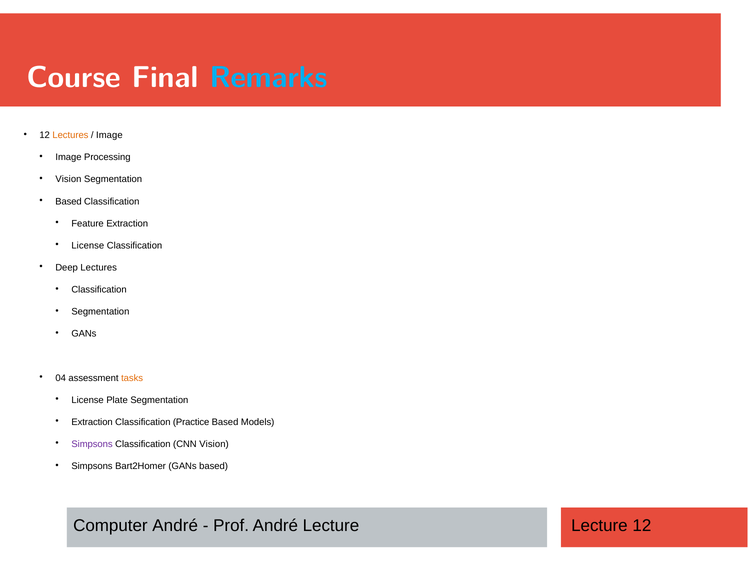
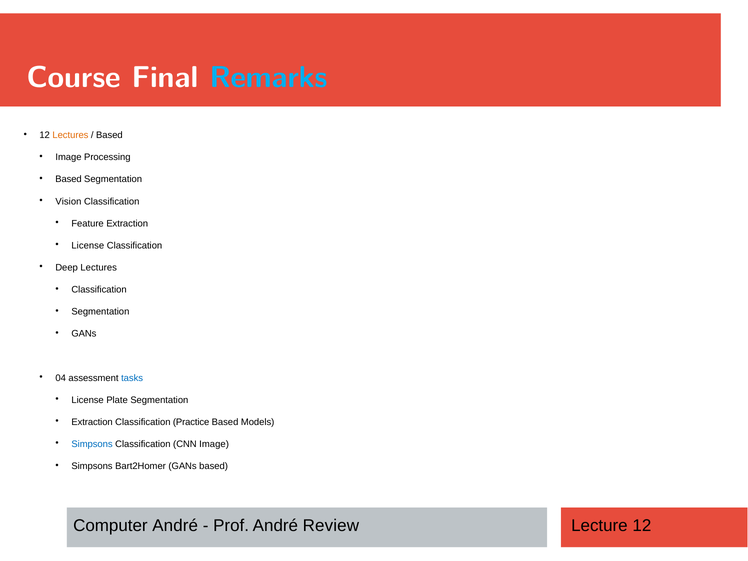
Image: Image -> Based (109, 135)
Vision: Vision -> Based (69, 179)
Based: Based -> Vision (68, 201)
tasks colour: orange -> blue (132, 378)
Simpsons colour: purple -> blue (92, 444)
CNN Vision: Vision -> Image (214, 444)
André Lecture: Lecture -> Review (331, 526)
